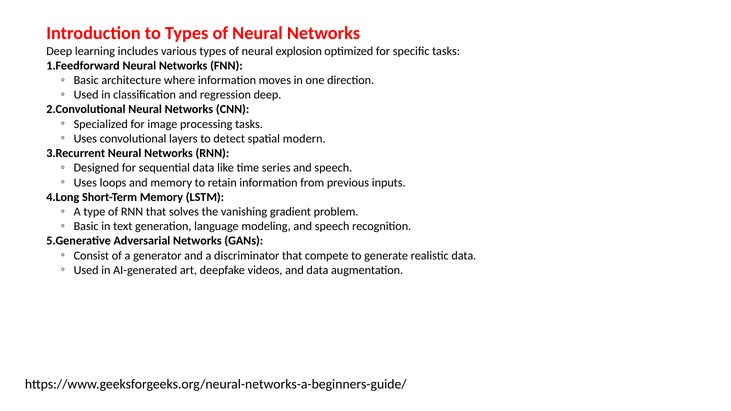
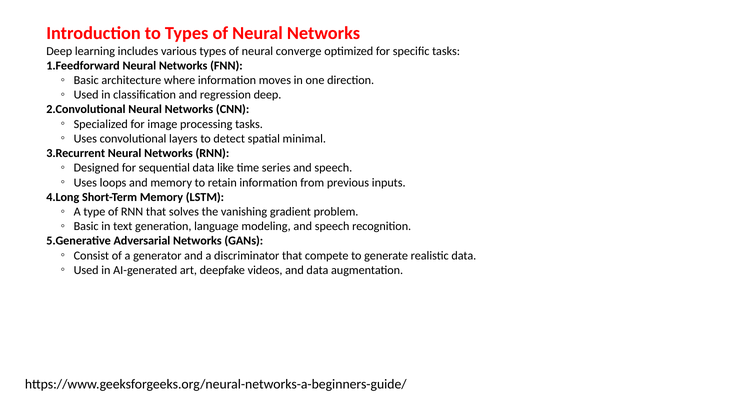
explosion: explosion -> converge (299, 51)
modern: modern -> minimal (304, 139)
